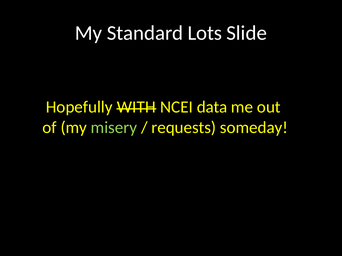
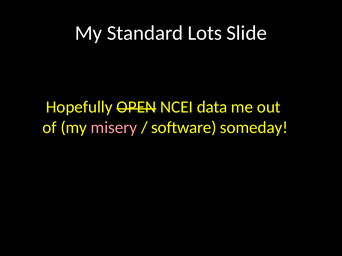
WITH: WITH -> OPEN (136, 107)
misery colour: light green -> pink (114, 128)
requests: requests -> software (184, 128)
